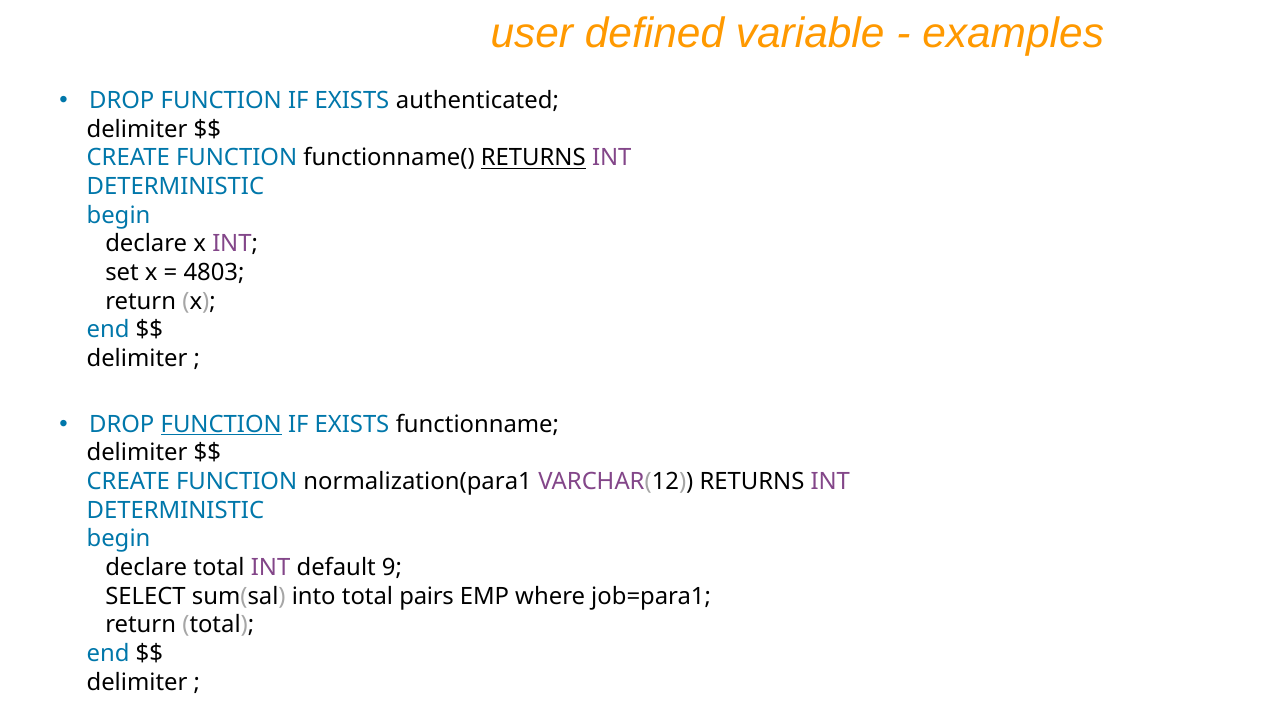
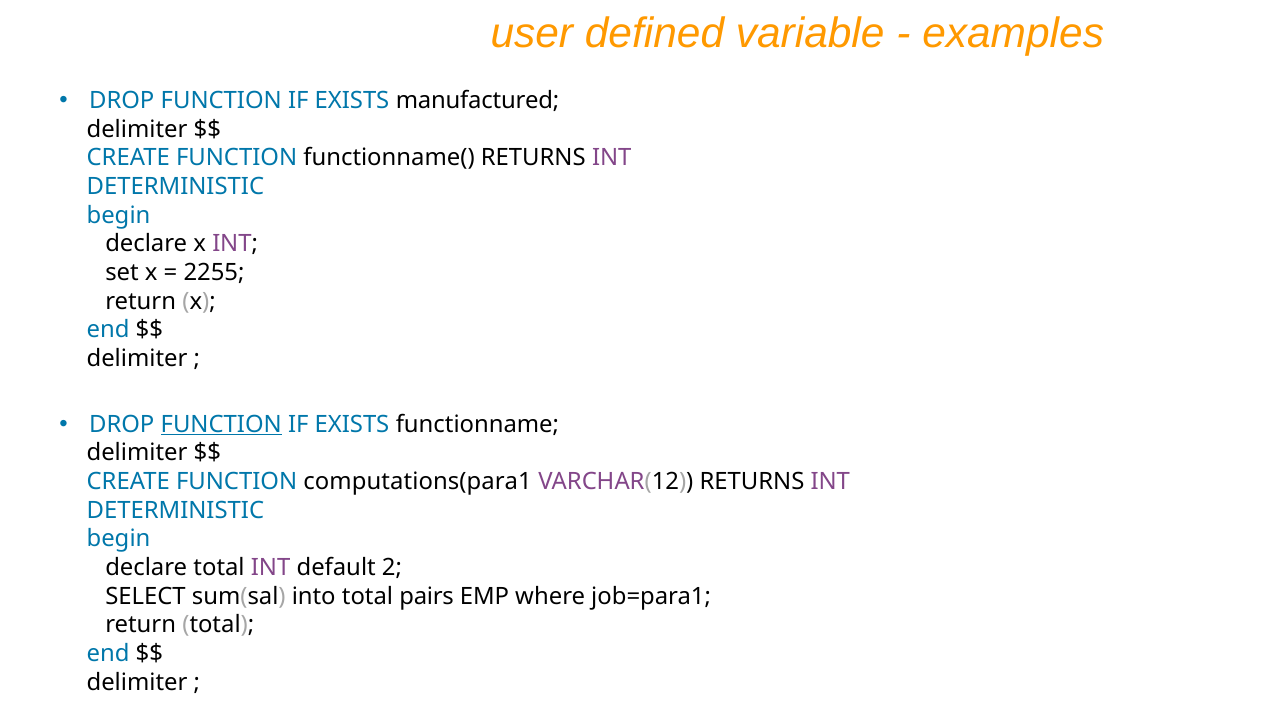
authenticated: authenticated -> manufactured (478, 101)
RETURNS underline: present -> none (533, 158)
4803: 4803 -> 2255 (214, 273)
normalization(para1: normalization(para1 -> computations(para1 (418, 482)
9: 9 -> 2 (392, 568)
